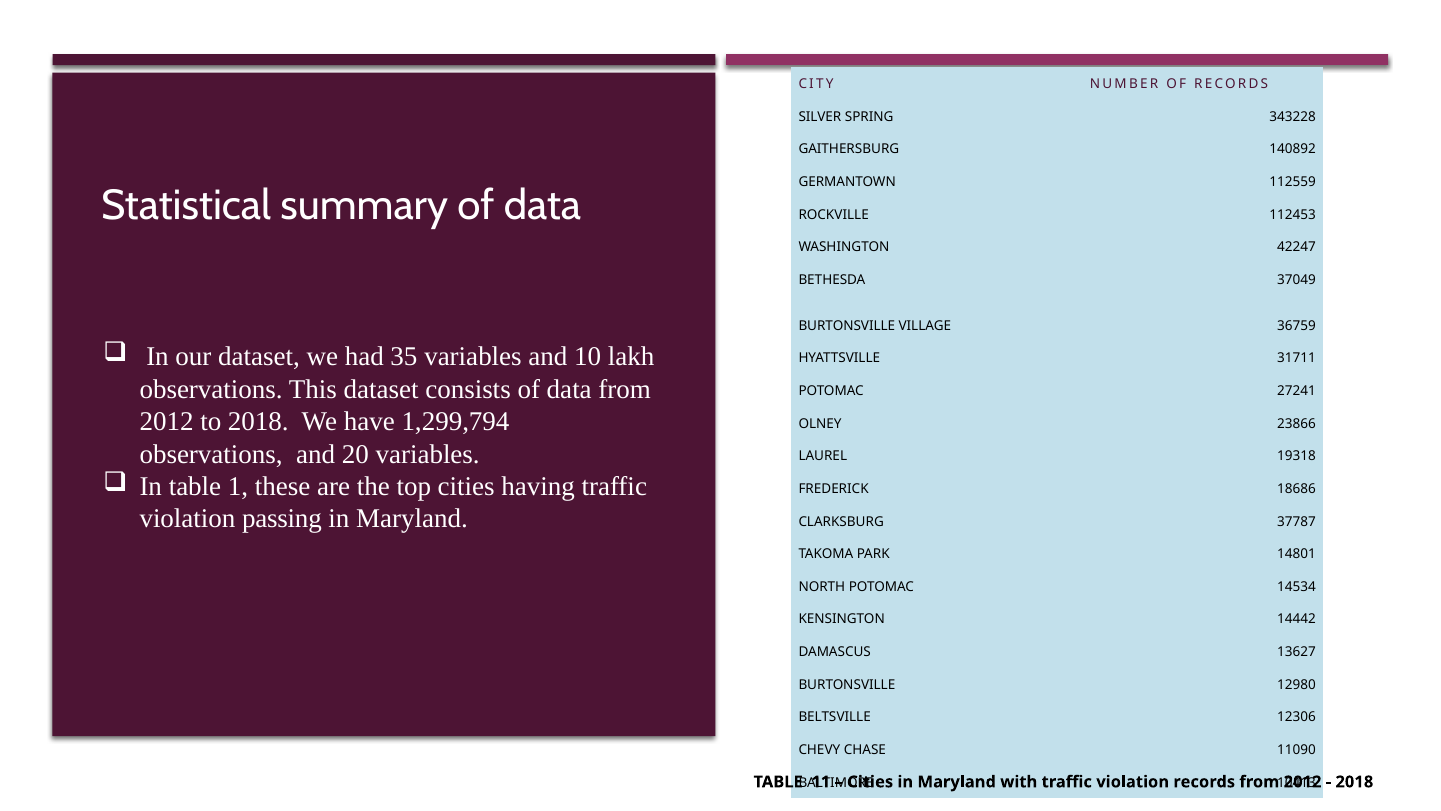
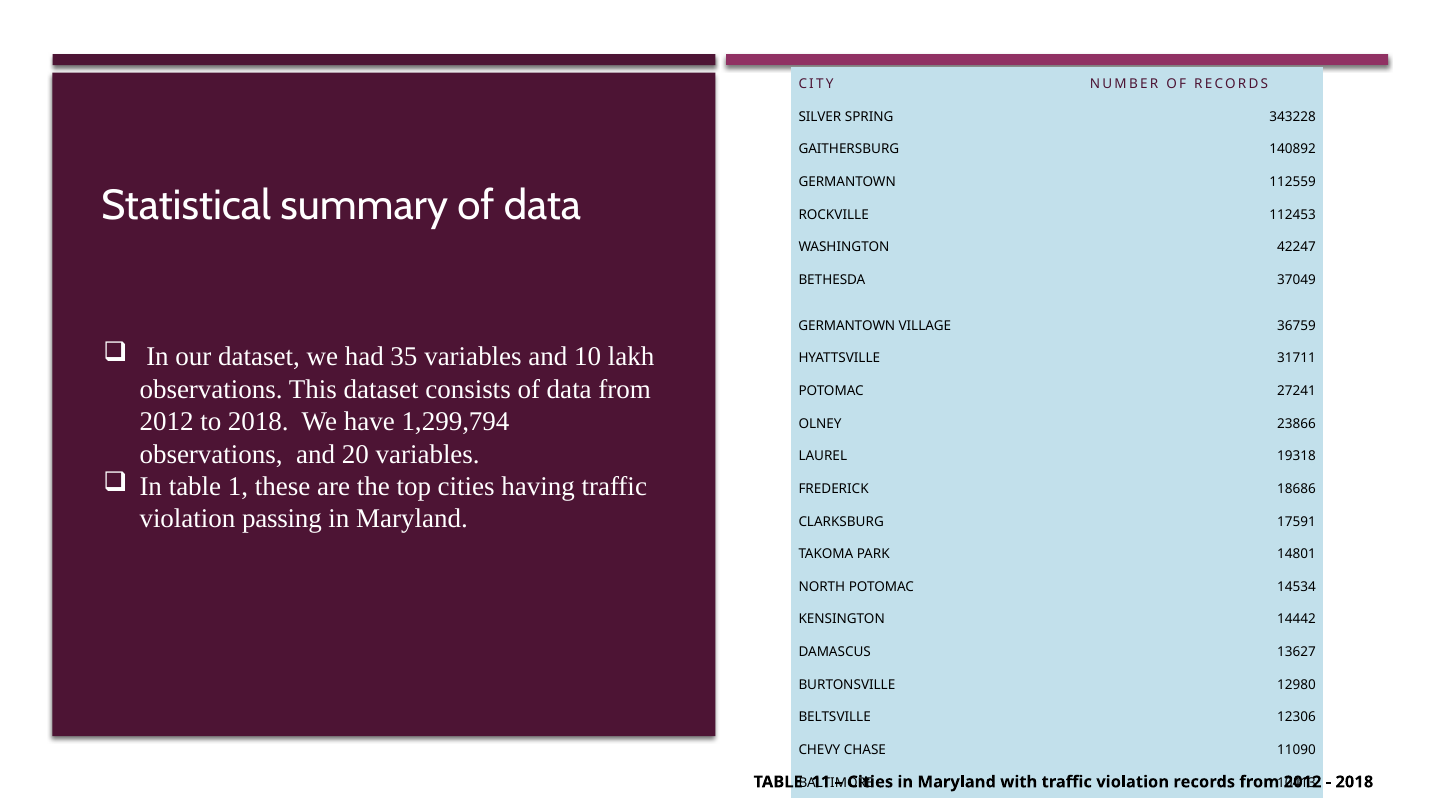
BURTONSVILLE: BURTONSVILLE -> GERMANTOWN (847, 326)
37787: 37787 -> 17591 (1297, 521)
